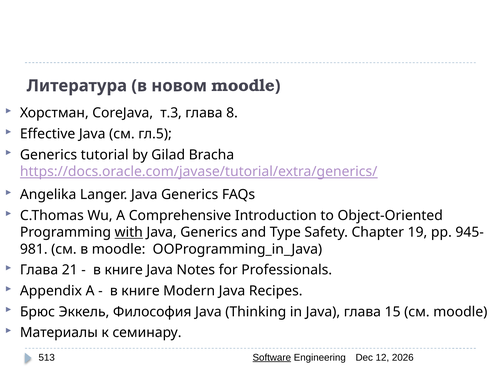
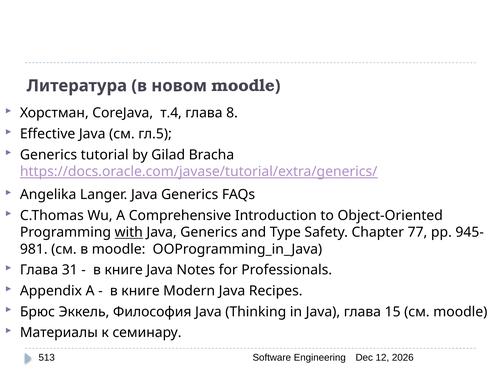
т.3: т.3 -> т.4 (171, 113)
19: 19 -> 77 (417, 232)
21: 21 -> 31 (70, 270)
Software underline: present -> none (272, 357)
